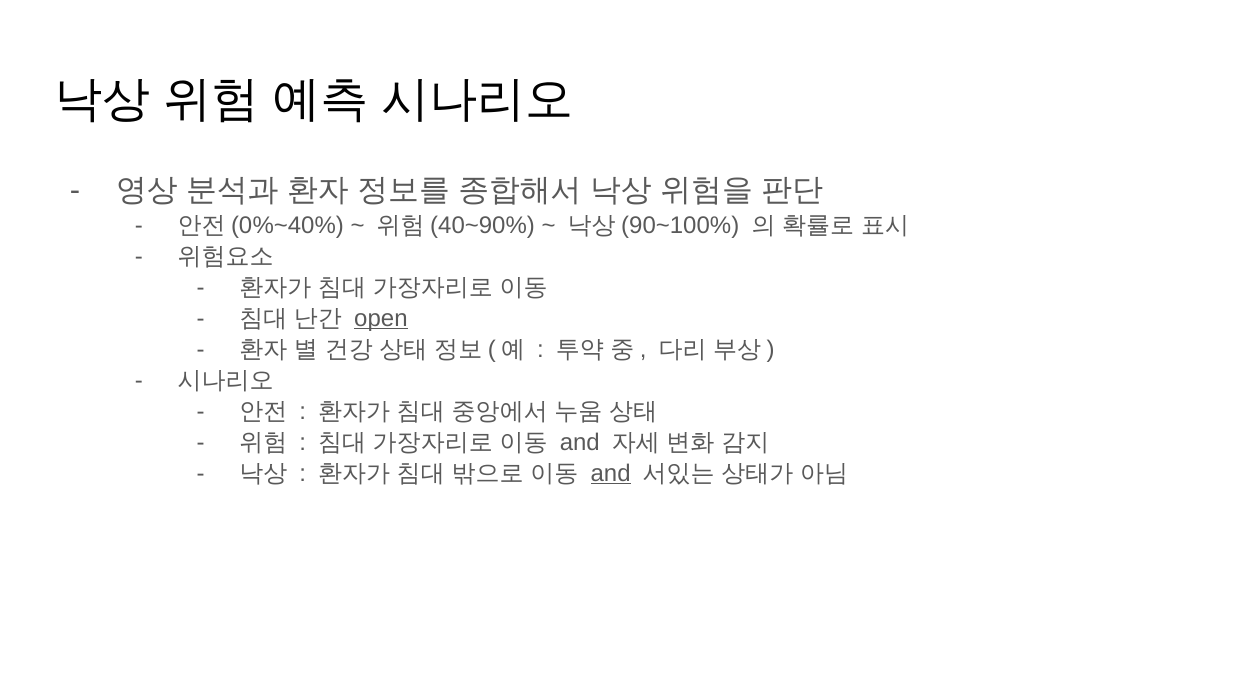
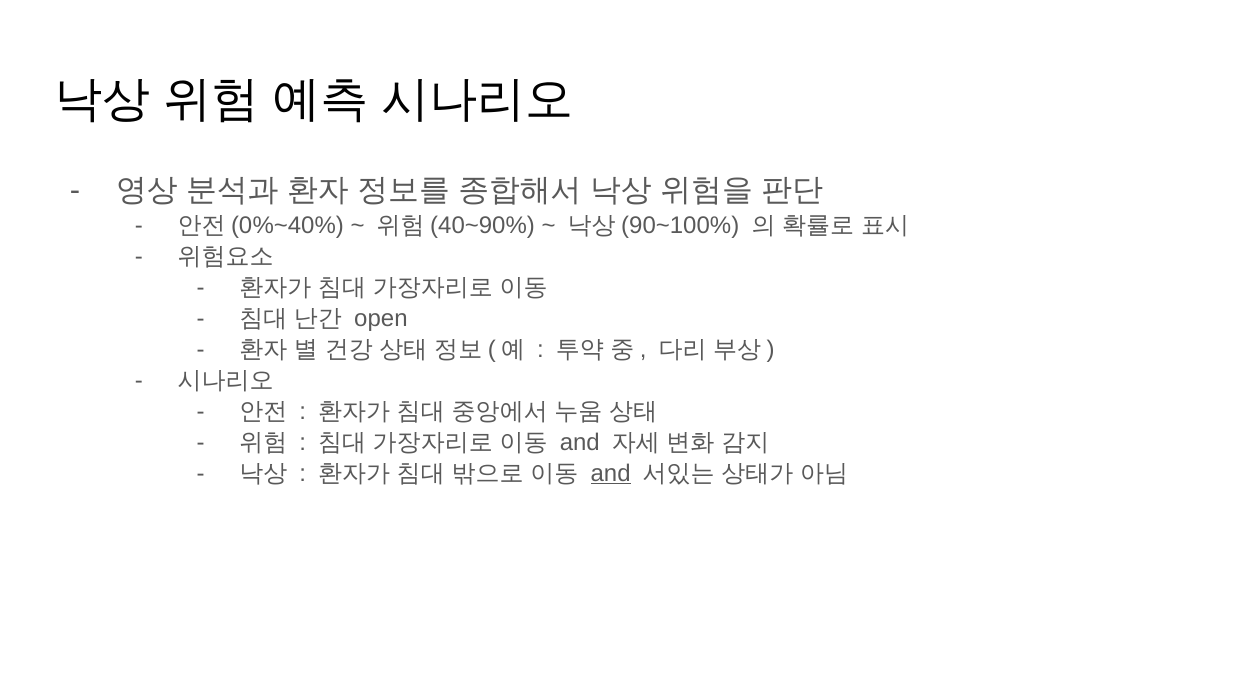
open underline: present -> none (381, 318)
